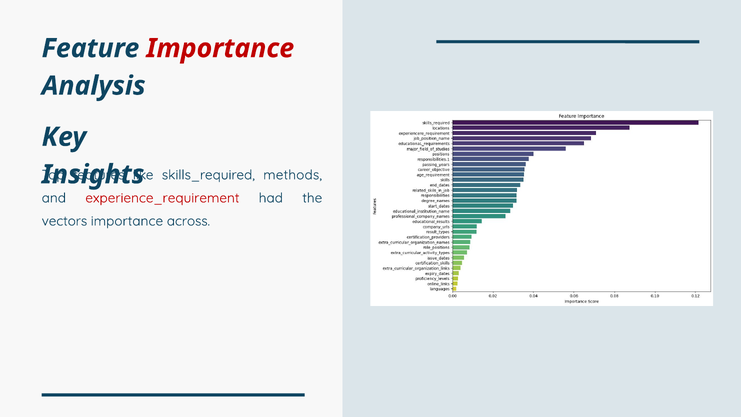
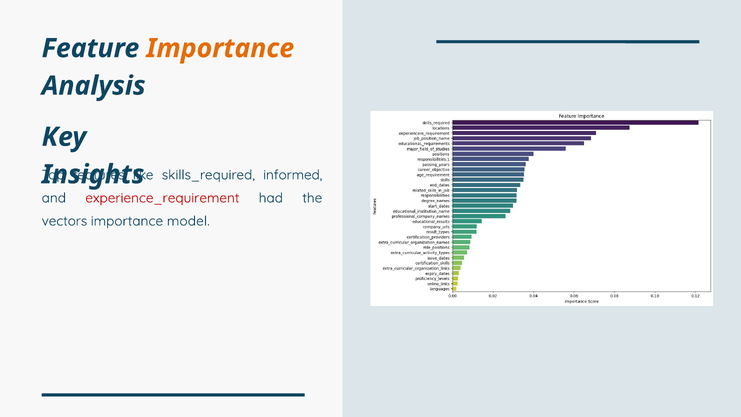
Importance colour: red -> orange (220, 48)
methods: methods -> informed (293, 175)
across: across -> model (188, 221)
